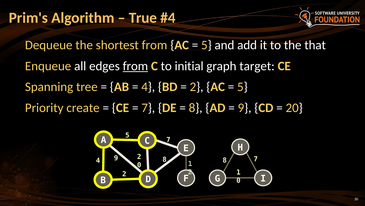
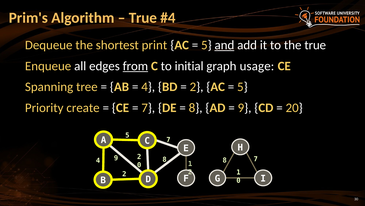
shortest from: from -> print (154, 45)
and underline: none -> present (224, 45)
the that: that -> true (315, 45)
target: target -> usage (257, 66)
